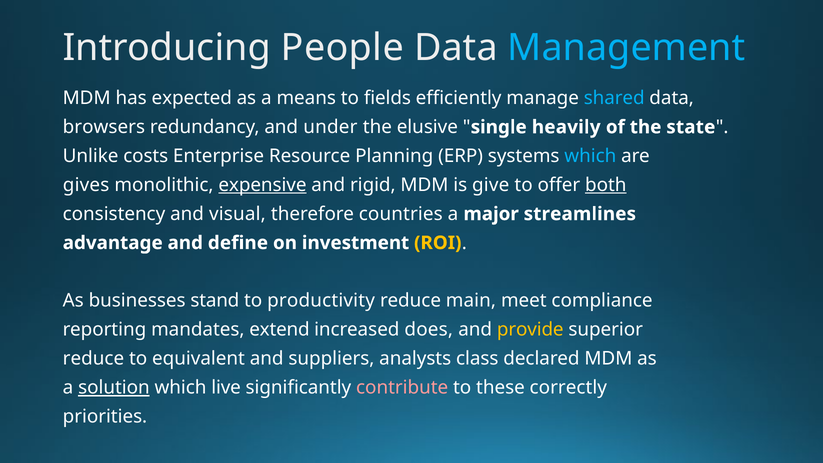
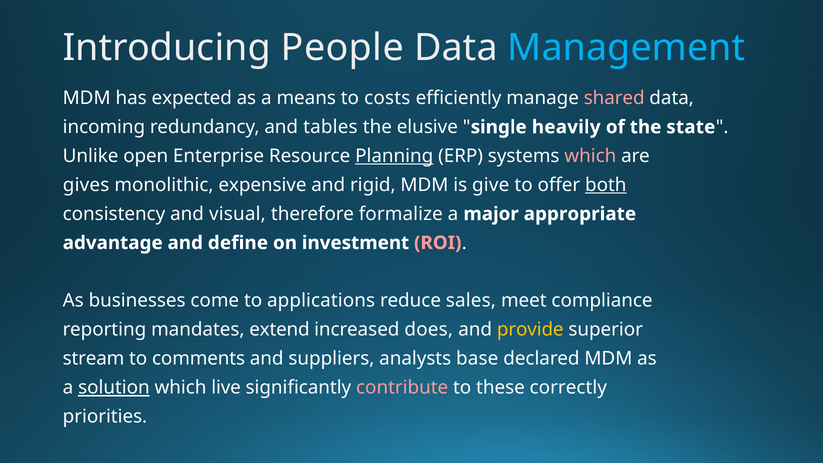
fields: fields -> costs (387, 98)
shared colour: light blue -> pink (614, 98)
browsers: browsers -> incoming (104, 127)
under: under -> tables (330, 127)
costs: costs -> open (146, 156)
Planning underline: none -> present (394, 156)
which colour: light blue -> pink (590, 156)
expensive underline: present -> none (262, 185)
countries: countries -> formalize (401, 214)
streamlines: streamlines -> appropriate (580, 214)
ROI colour: yellow -> pink (438, 243)
stand: stand -> come (215, 301)
productivity: productivity -> applications (321, 301)
main: main -> sales (471, 301)
reduce: reduce -> stream (94, 359)
equivalent: equivalent -> comments (199, 359)
class: class -> base (477, 359)
